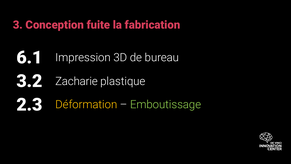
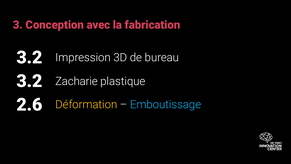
fuite: fuite -> avec (98, 25)
6.1: 6.1 -> 3.2 (29, 58)
2.3: 2.3 -> 2.6 (29, 105)
Emboutissage colour: light green -> light blue (166, 104)
